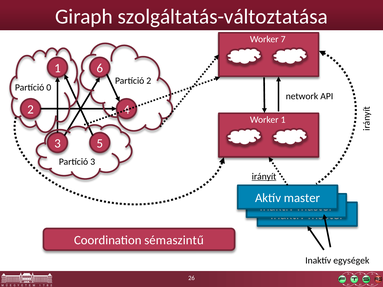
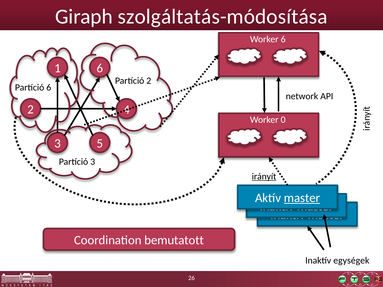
szolgáltatás-változtatása: szolgáltatás-változtatása -> szolgáltatás-módosítása (223, 17)
Worker 7: 7 -> 6 (283, 39)
Partíció 0: 0 -> 6 (49, 88)
Worker 1: 1 -> 0 (283, 120)
master underline: none -> present (302, 198)
sémaszintű: sémaszintű -> bemutatott (174, 240)
